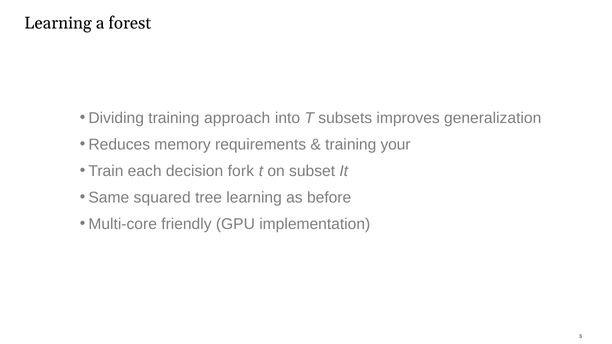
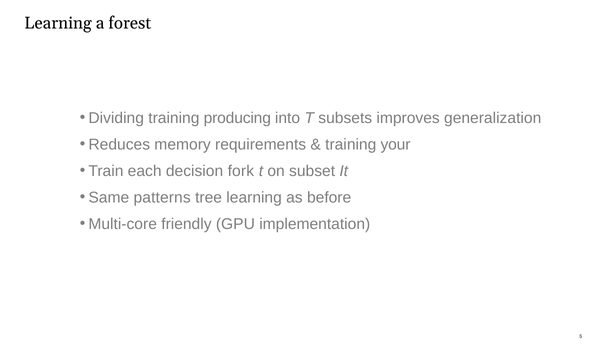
approach: approach -> producing (237, 118)
squared: squared -> patterns (162, 198)
